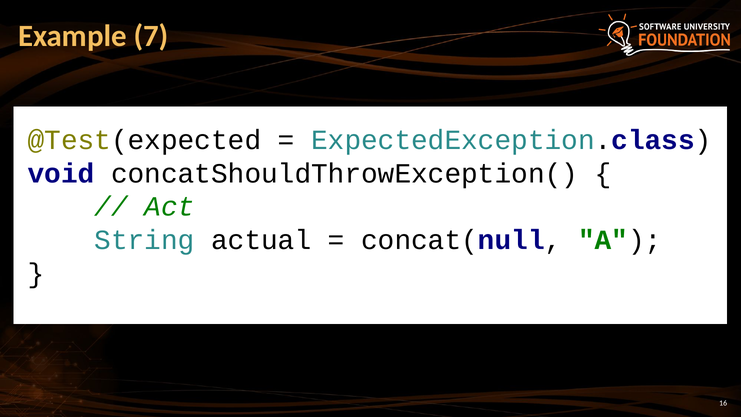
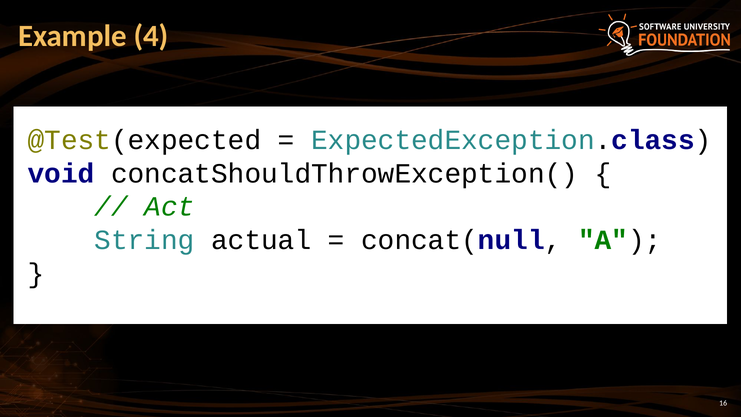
7: 7 -> 4 (151, 36)
